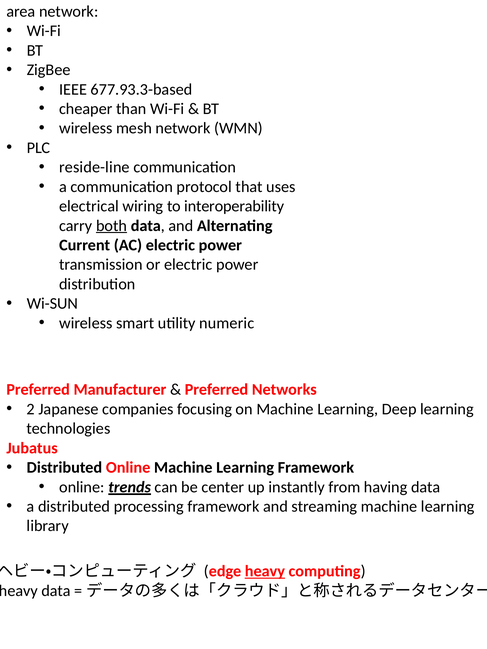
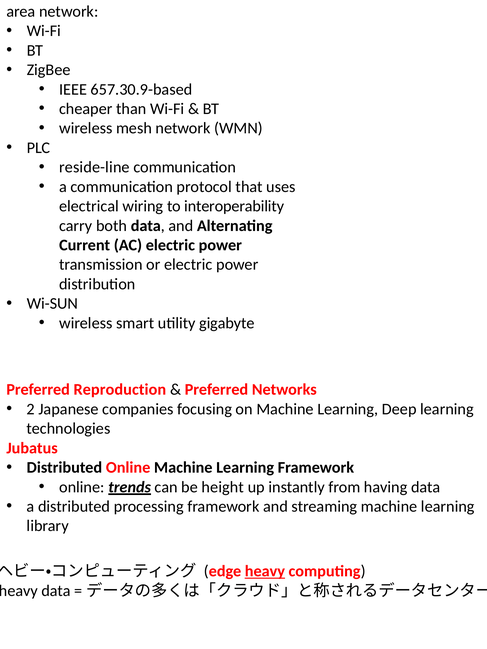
677.93.3-based: 677.93.3-based -> 657.30.9-based (141, 89)
both underline: present -> none (112, 226)
numeric: numeric -> gigabyte (227, 323)
Manufacturer: Manufacturer -> Reproduction (120, 390)
center: center -> height (223, 487)
